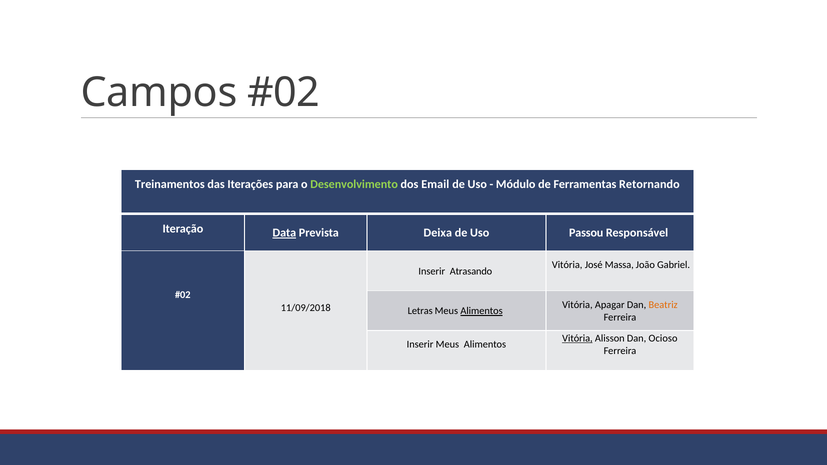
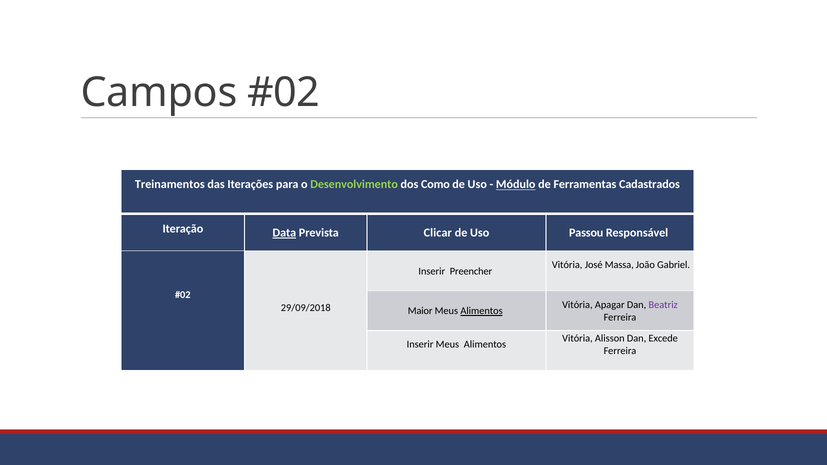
Email: Email -> Como (435, 185)
Módulo underline: none -> present (516, 185)
Retornando: Retornando -> Cadastrados (649, 185)
Deixa: Deixa -> Clicar (438, 233)
Atrasando: Atrasando -> Preencher (471, 271)
Beatriz colour: orange -> purple (663, 305)
11/09/2018: 11/09/2018 -> 29/09/2018 (306, 308)
Letras: Letras -> Maior (420, 311)
Vitória underline: present -> none (577, 338)
Ocioso: Ocioso -> Excede (663, 338)
